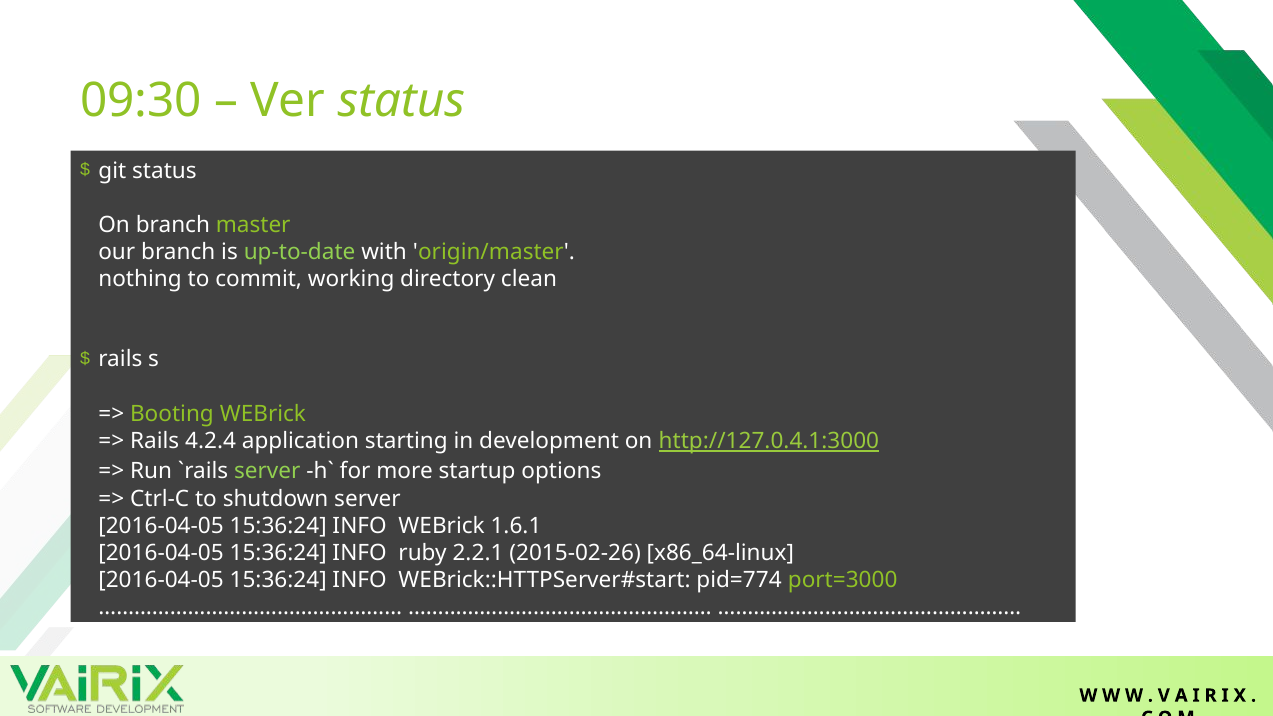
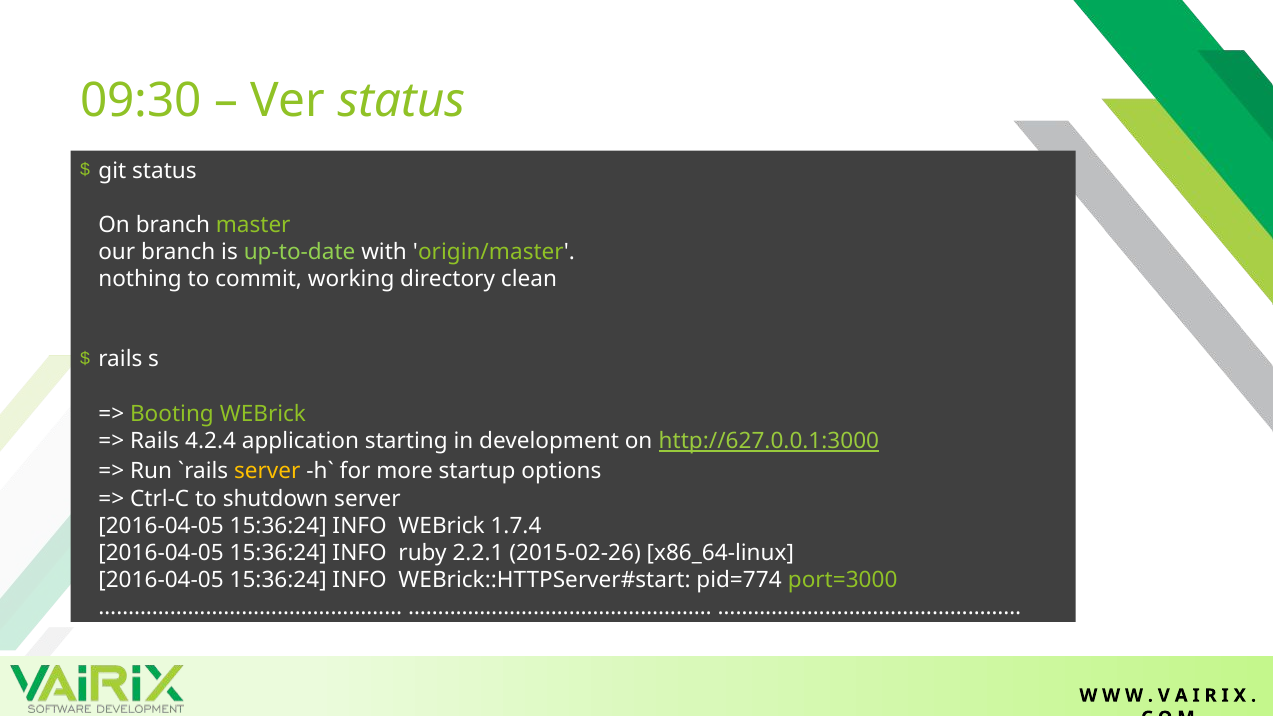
http://127.0.4.1:3000: http://127.0.4.1:3000 -> http://627.0.0.1:3000 (769, 441)
server colour: light green -> yellow (267, 472)
1.6.1: 1.6.1 -> 1.7.4 (516, 526)
